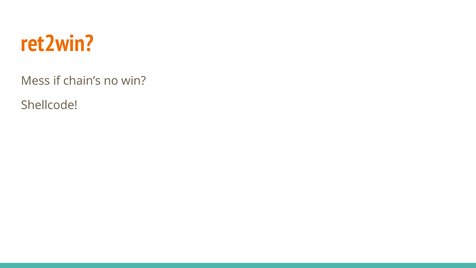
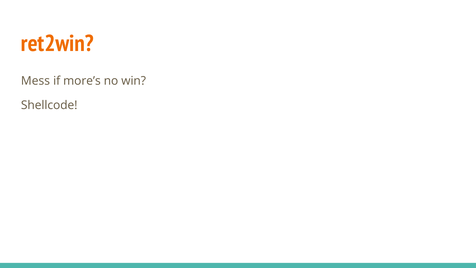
chain’s: chain’s -> more’s (82, 81)
